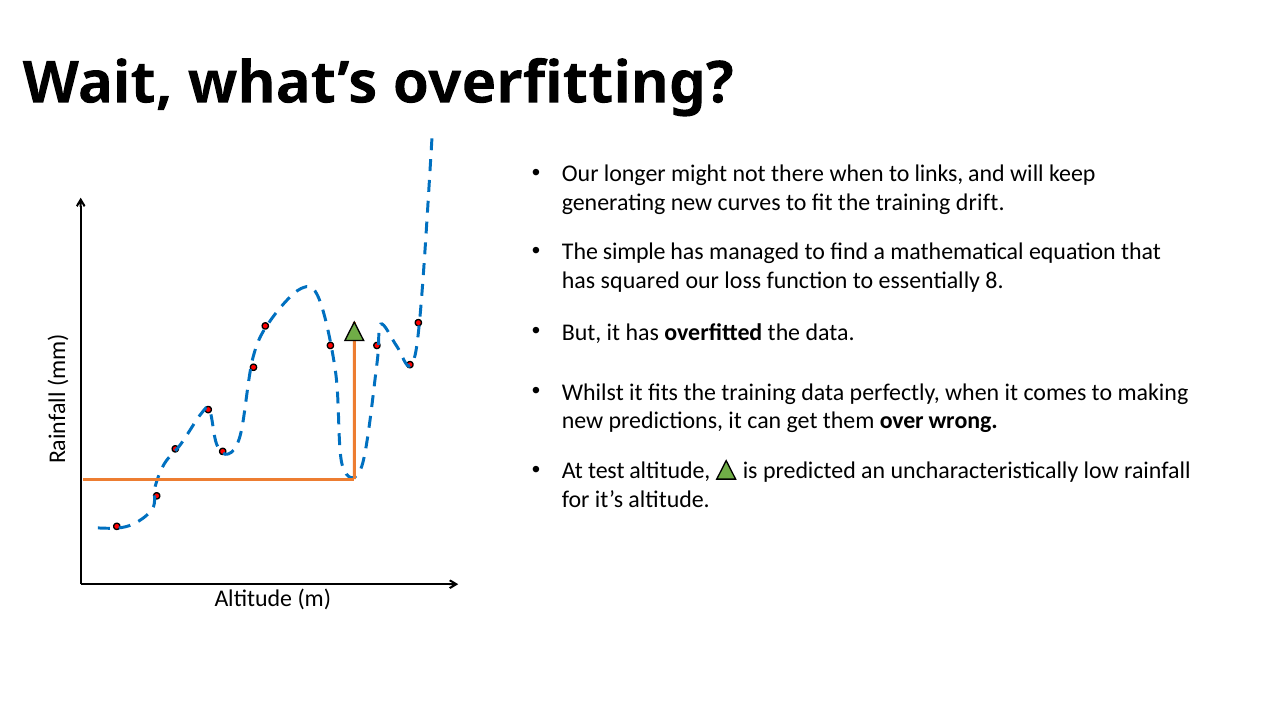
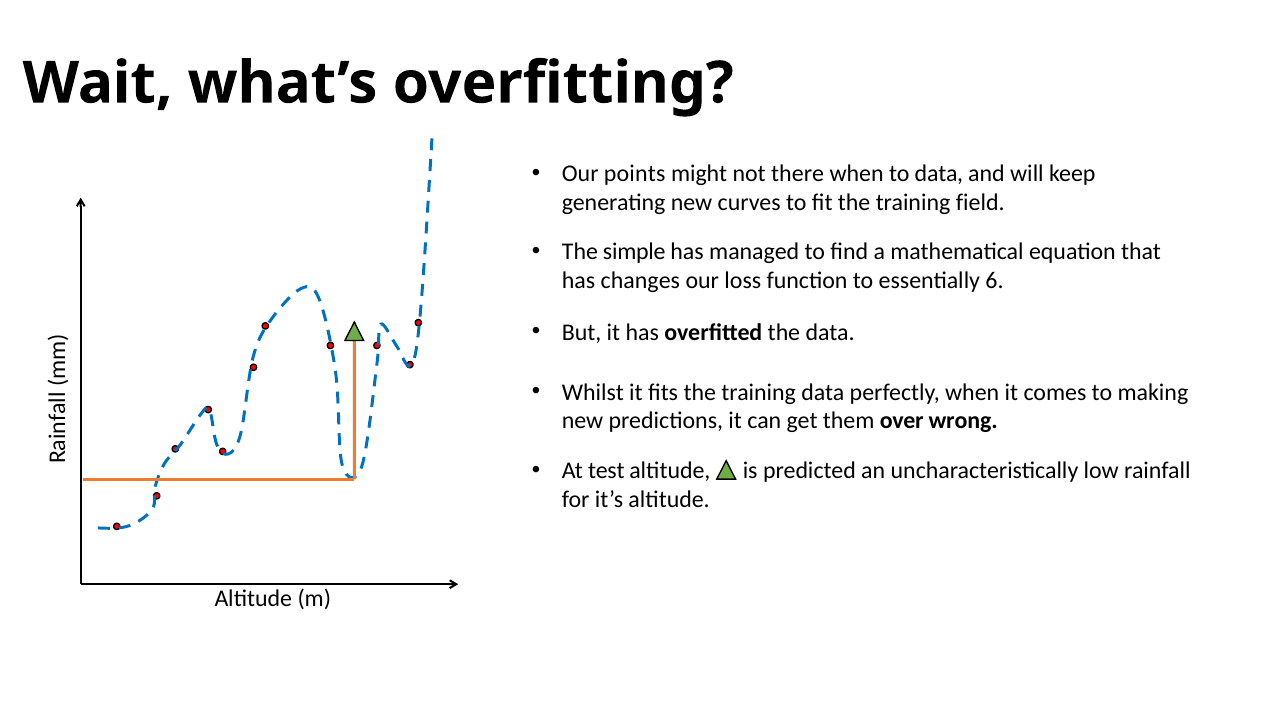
longer: longer -> points (635, 174)
to links: links -> data (939, 174)
drift: drift -> field (980, 202)
squared: squared -> changes (640, 281)
8: 8 -> 6 (995, 281)
